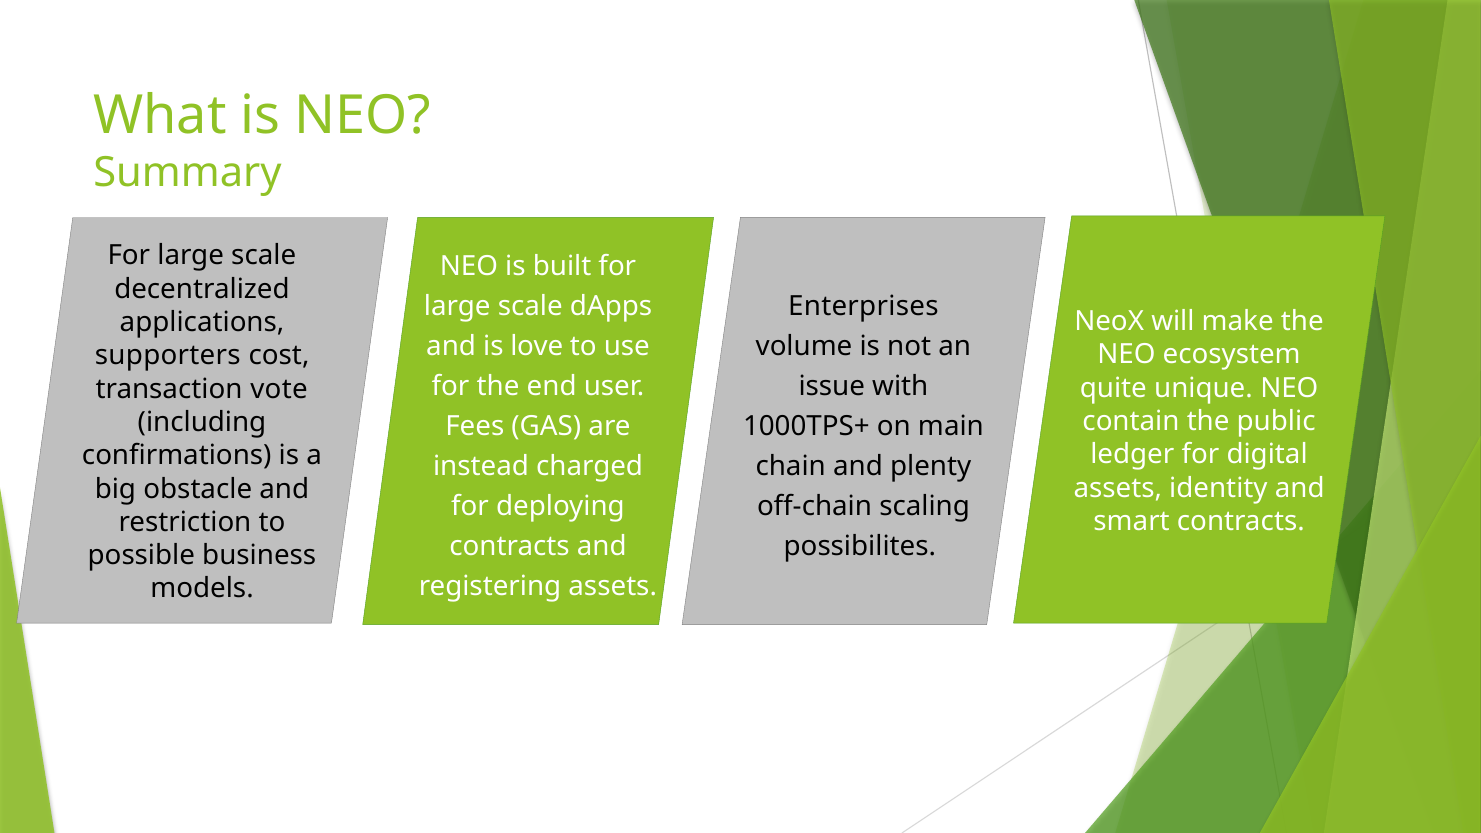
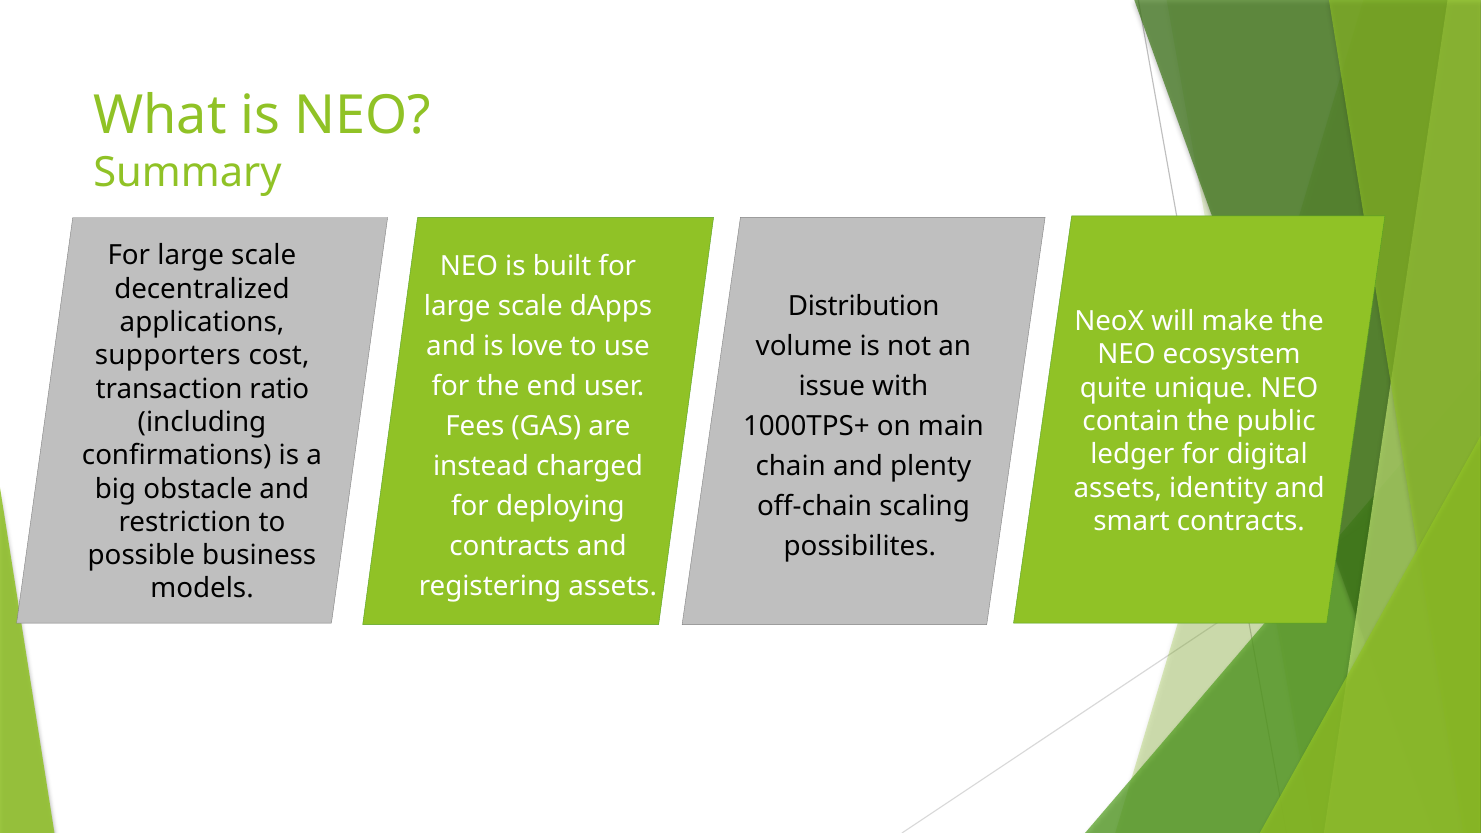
Enterprises: Enterprises -> Distribution (864, 306)
vote: vote -> ratio (279, 389)
